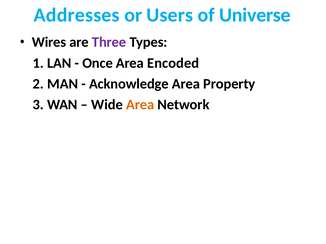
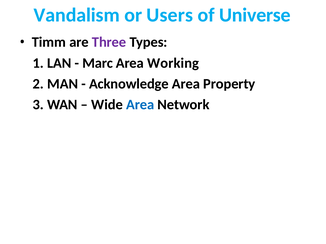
Addresses: Addresses -> Vandalism (77, 15)
Wires: Wires -> Timm (49, 42)
Once: Once -> Marc (98, 63)
Encoded: Encoded -> Working (173, 63)
Area colour: orange -> blue (140, 105)
